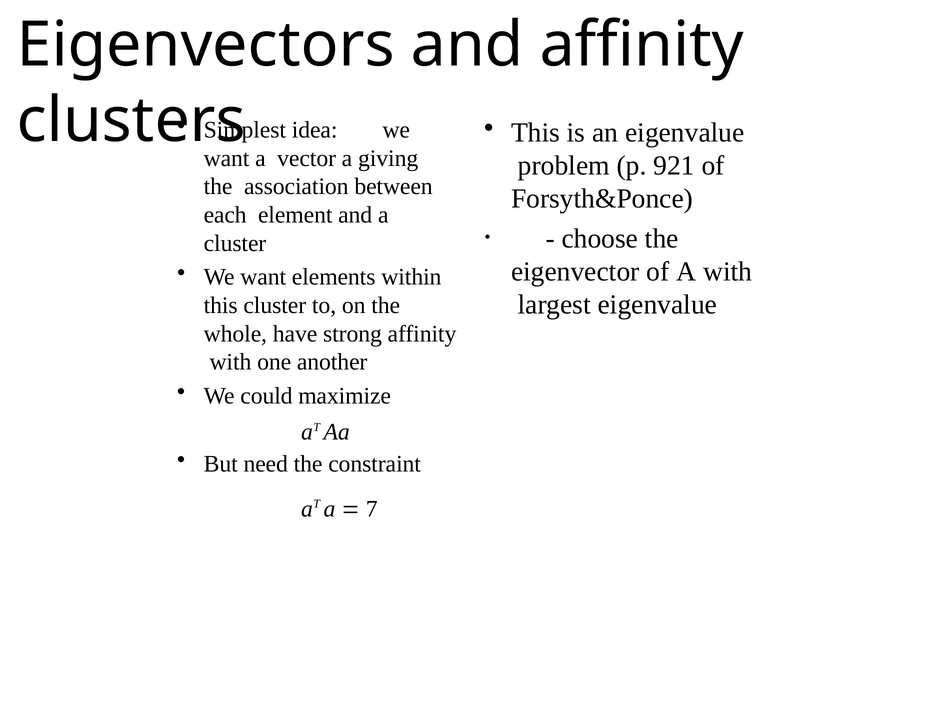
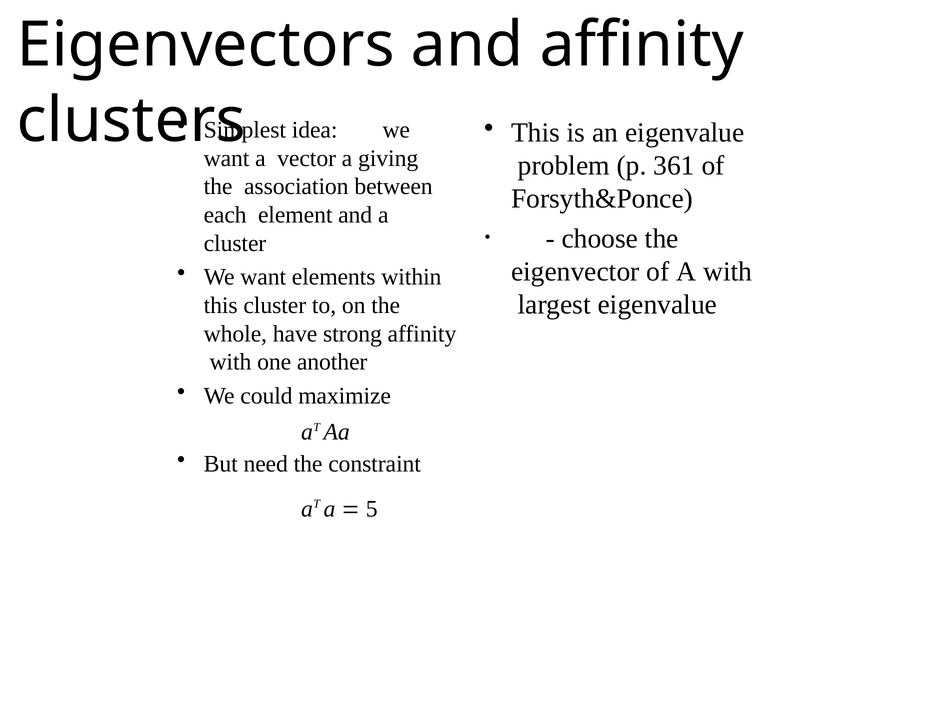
921: 921 -> 361 (674, 166)
7: 7 -> 5 (372, 509)
